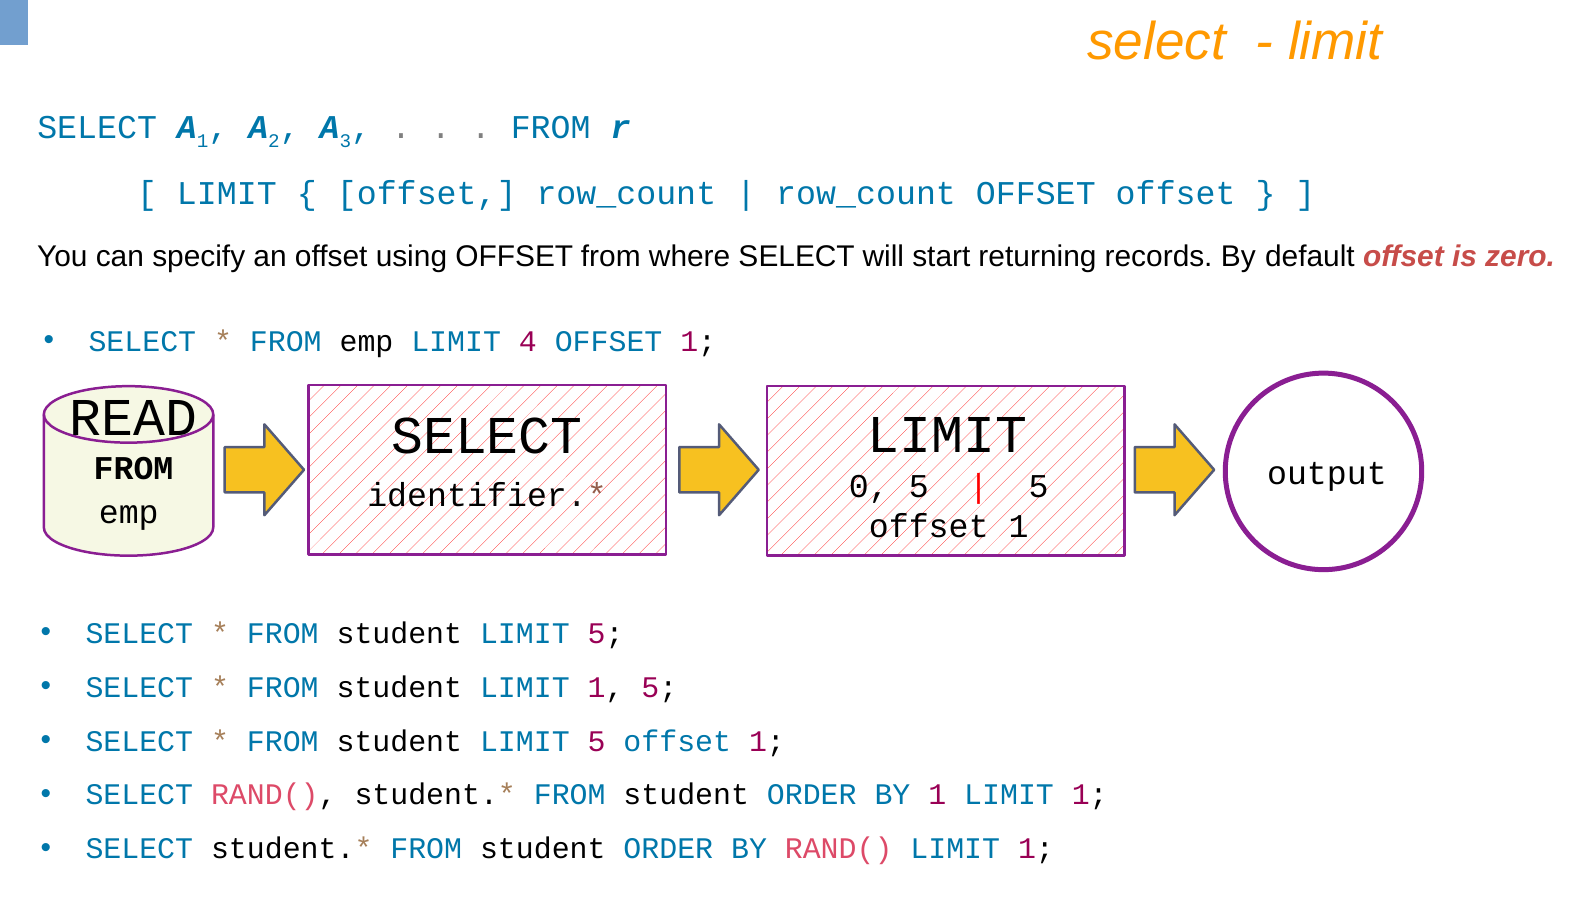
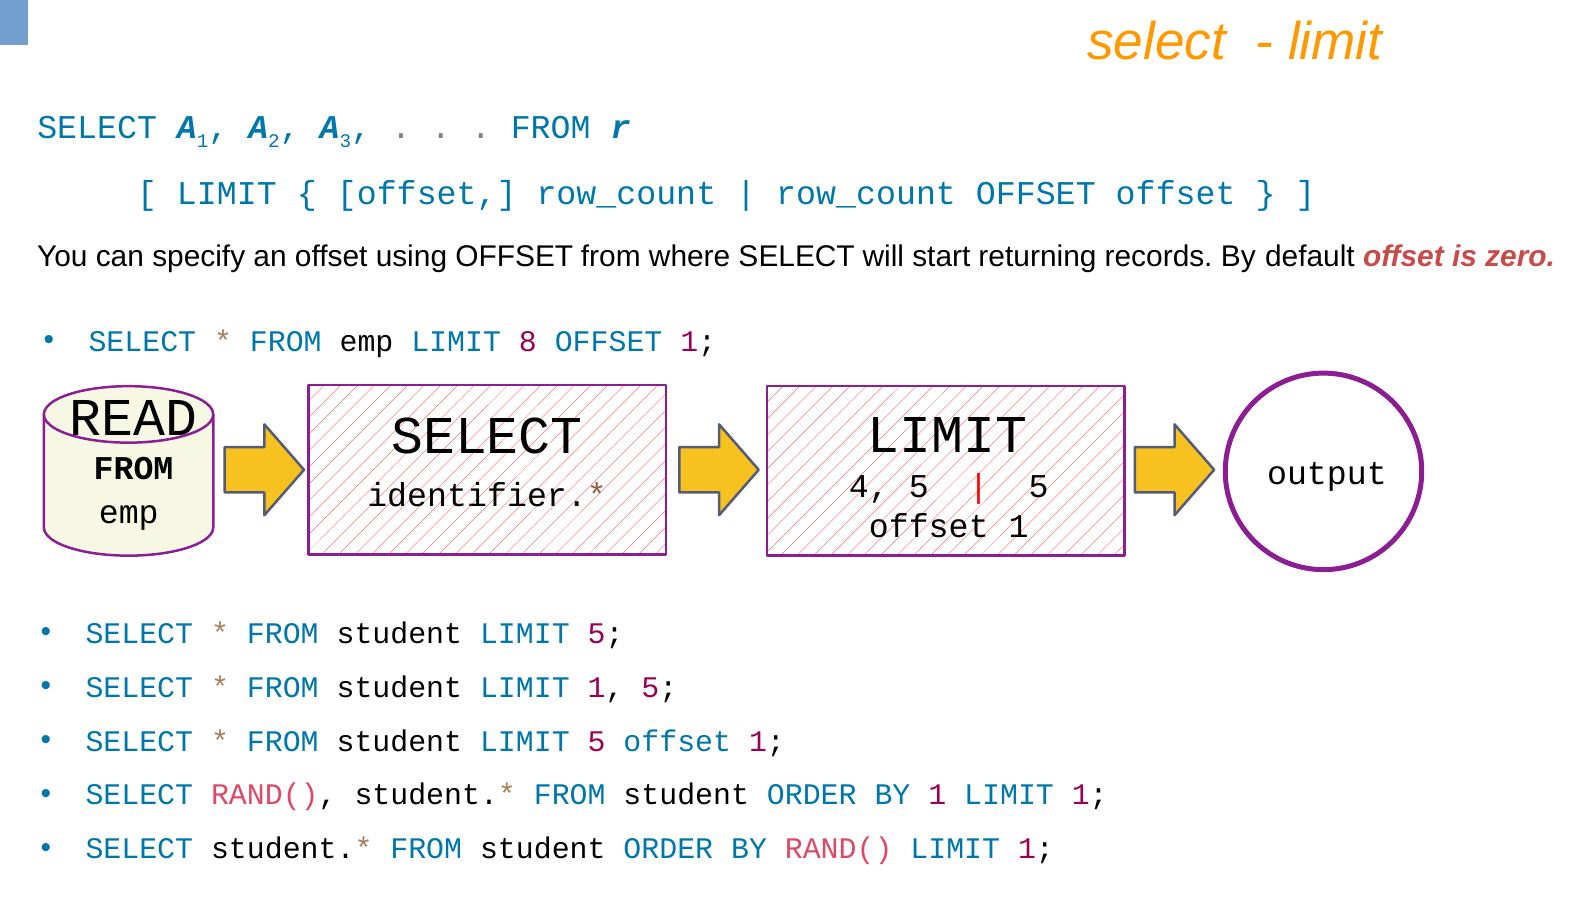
4: 4 -> 8 (528, 342)
0: 0 -> 4 (869, 486)
